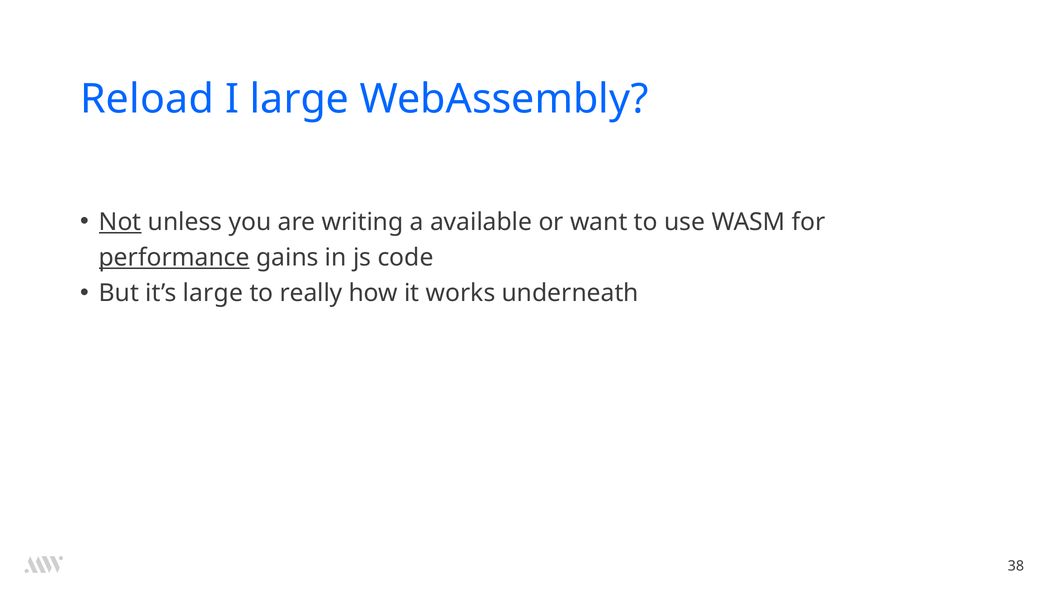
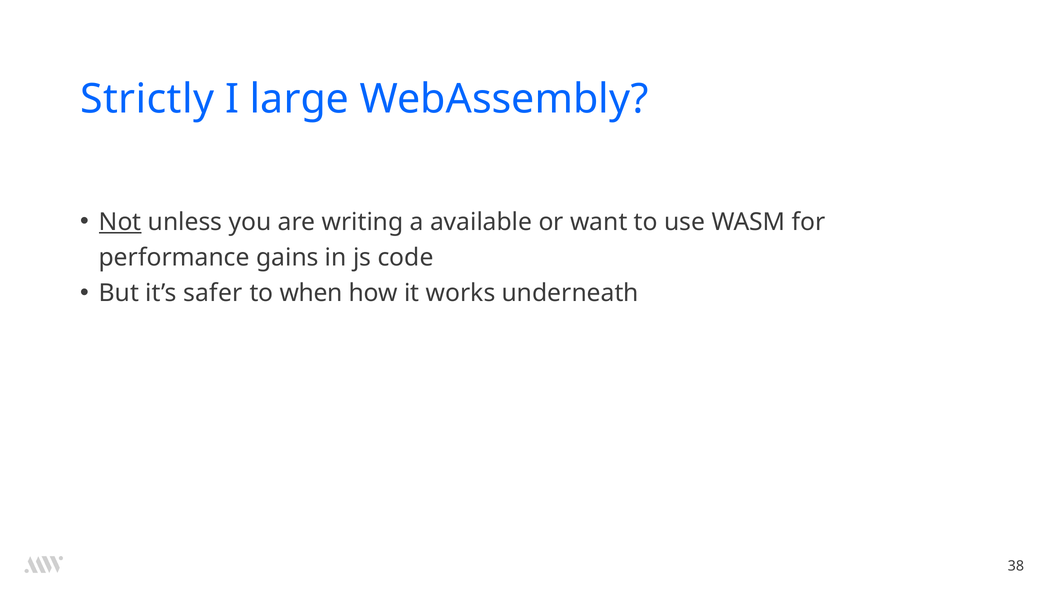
Reload: Reload -> Strictly (147, 99)
performance underline: present -> none (174, 258)
it’s large: large -> safer (213, 293)
really: really -> when (311, 293)
